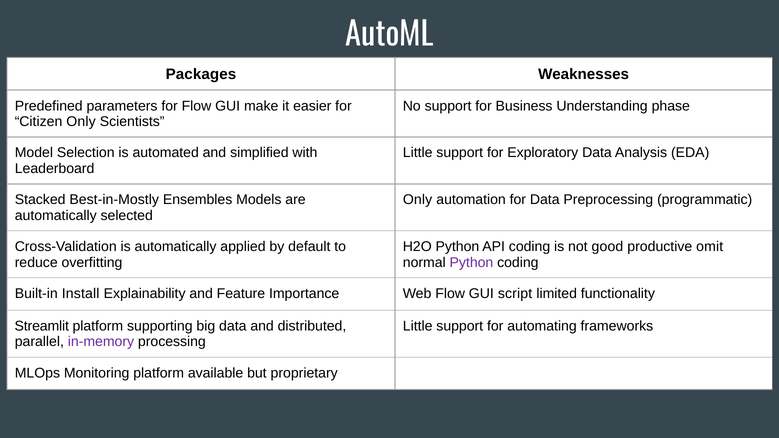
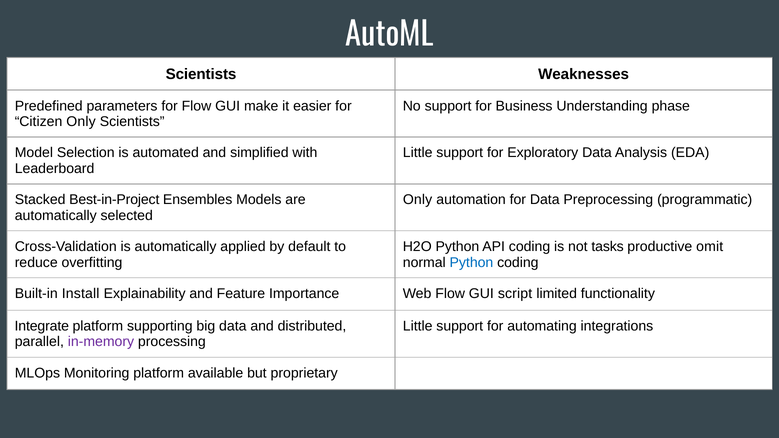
Packages: Packages -> Scientists (201, 74)
Best-in-Mostly: Best-in-Mostly -> Best-in-Project (114, 200)
good: good -> tasks (608, 247)
Python colour: purple -> blue (471, 263)
Streamlit: Streamlit -> Integrate (42, 326)
frameworks: frameworks -> integrations (617, 326)
